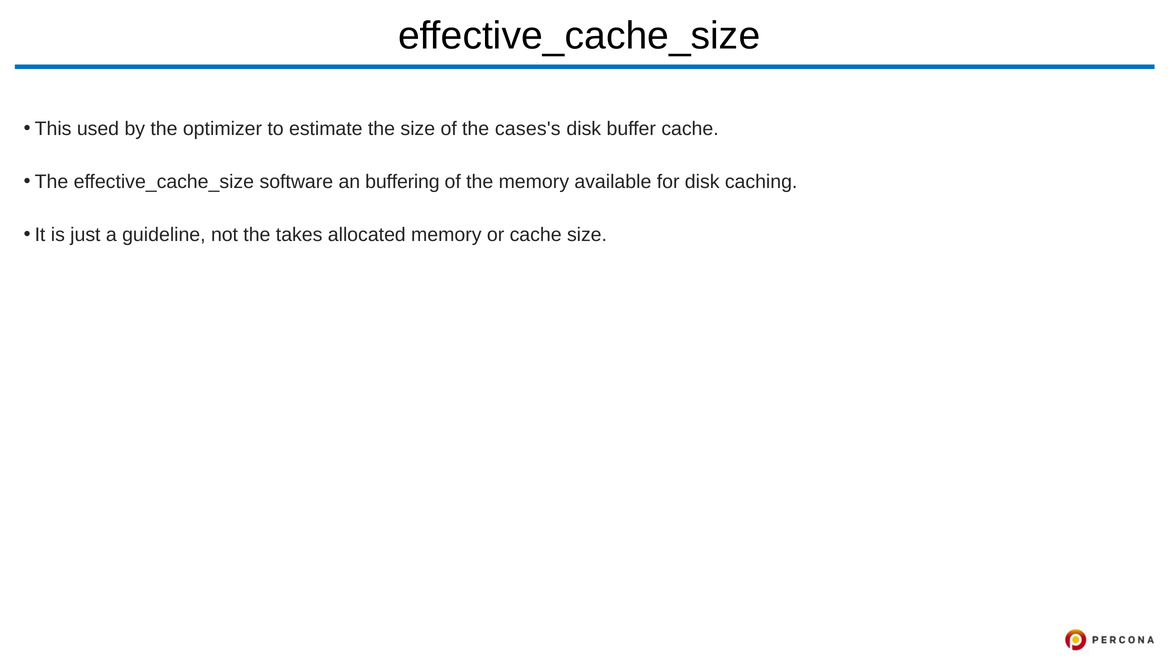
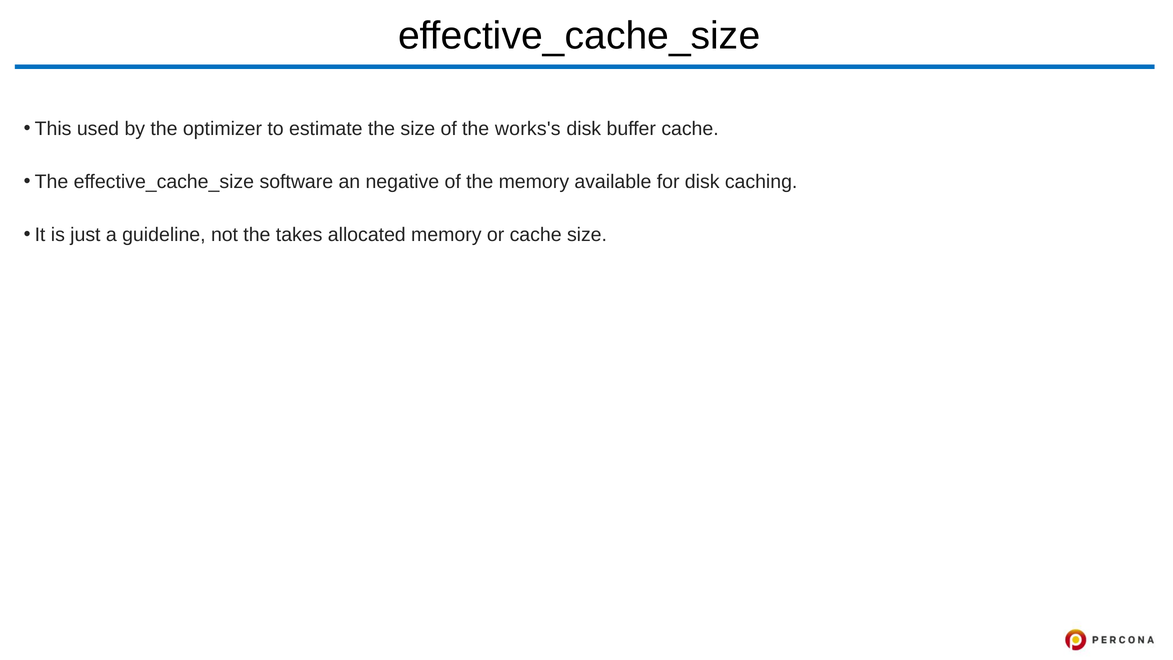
cases's: cases's -> works's (528, 129)
buffering: buffering -> negative (402, 182)
